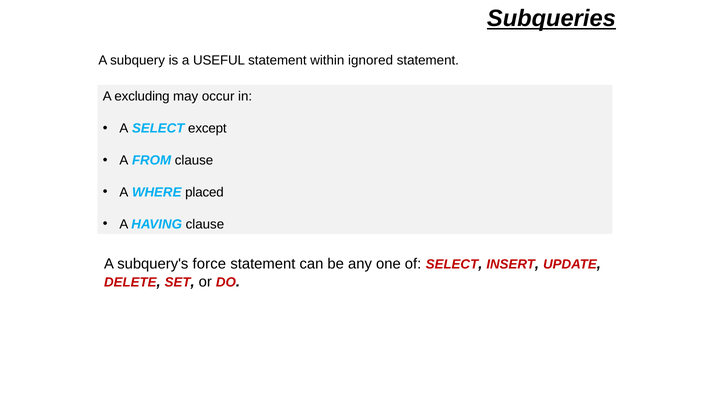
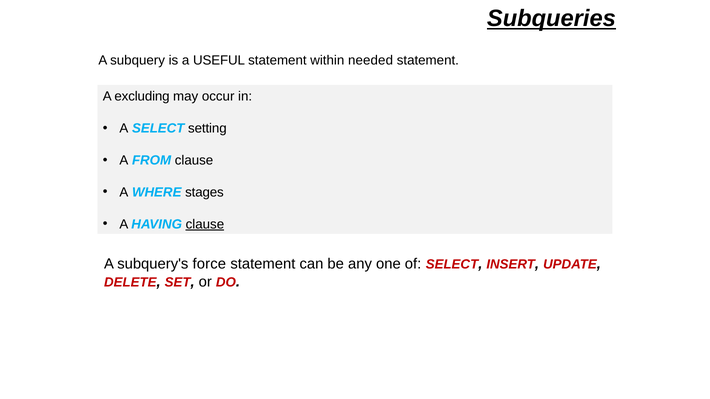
ignored: ignored -> needed (371, 60)
except: except -> setting (207, 129)
placed: placed -> stages (204, 192)
clause underline: none -> present (205, 224)
